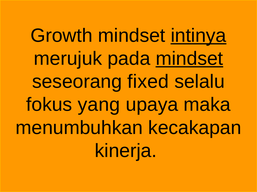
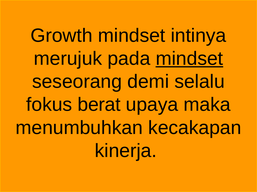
intinya underline: present -> none (198, 36)
fixed: fixed -> demi (148, 82)
yang: yang -> berat (99, 105)
